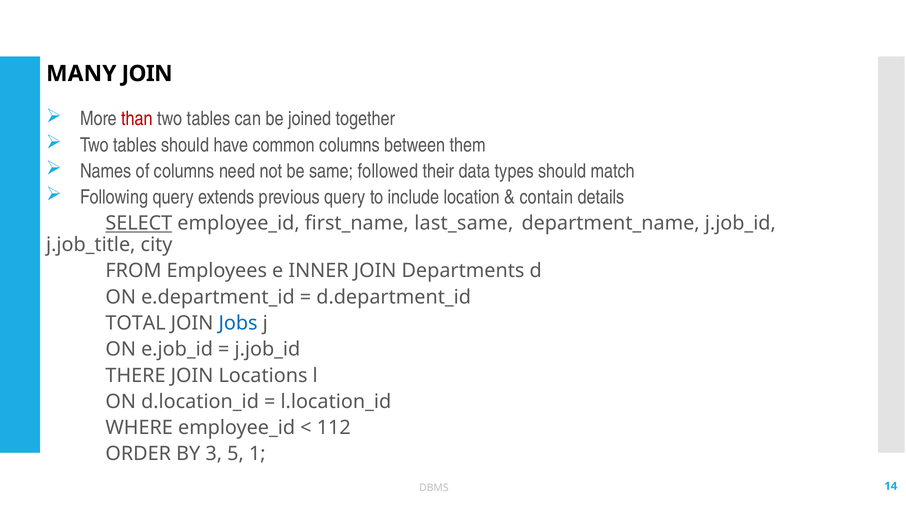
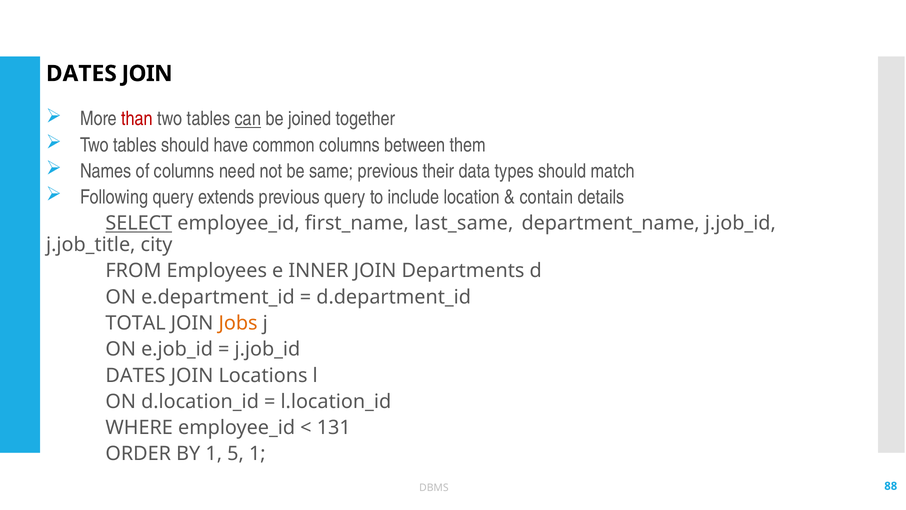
MANY: MANY -> DATES (81, 74)
can underline: none -> present (248, 119)
same followed: followed -> previous (388, 171)
Jobs colour: blue -> orange (238, 323)
THERE: THERE -> DATES (136, 375)
112: 112 -> 131 (334, 427)
BY 3: 3 -> 1 (214, 454)
14: 14 -> 88 (891, 486)
